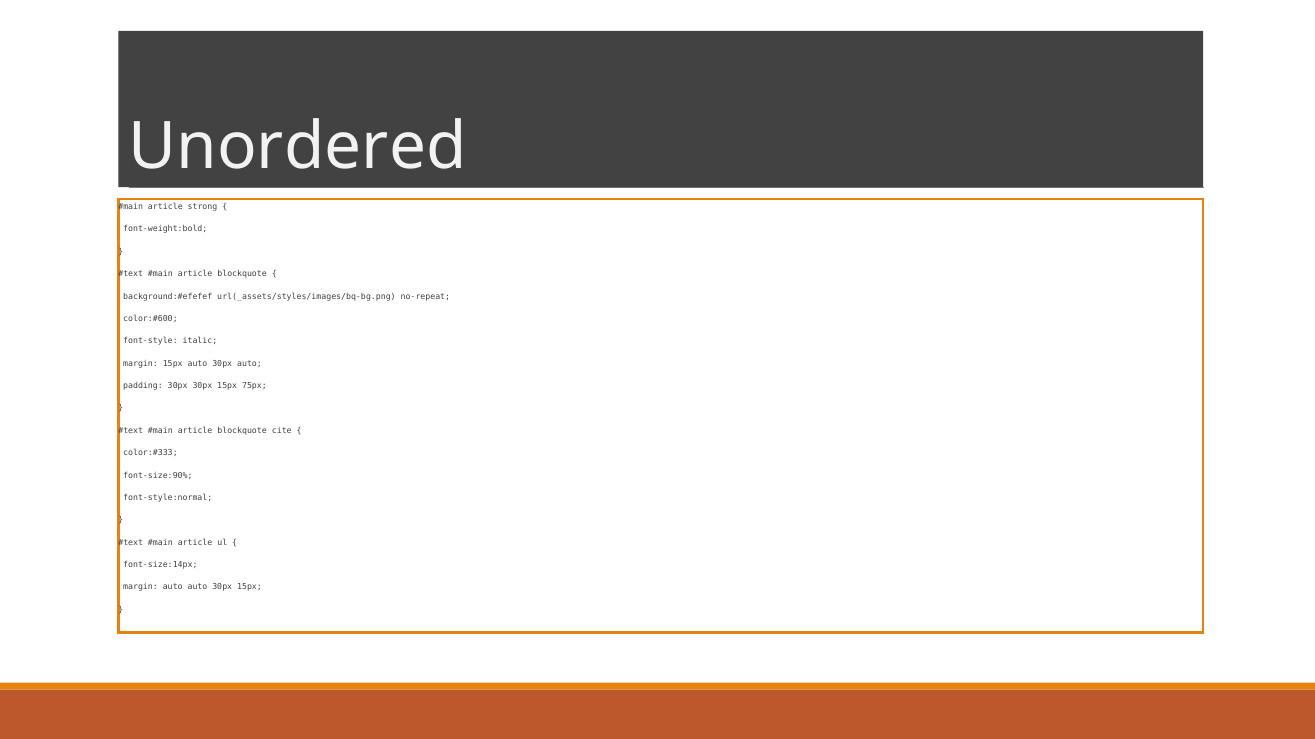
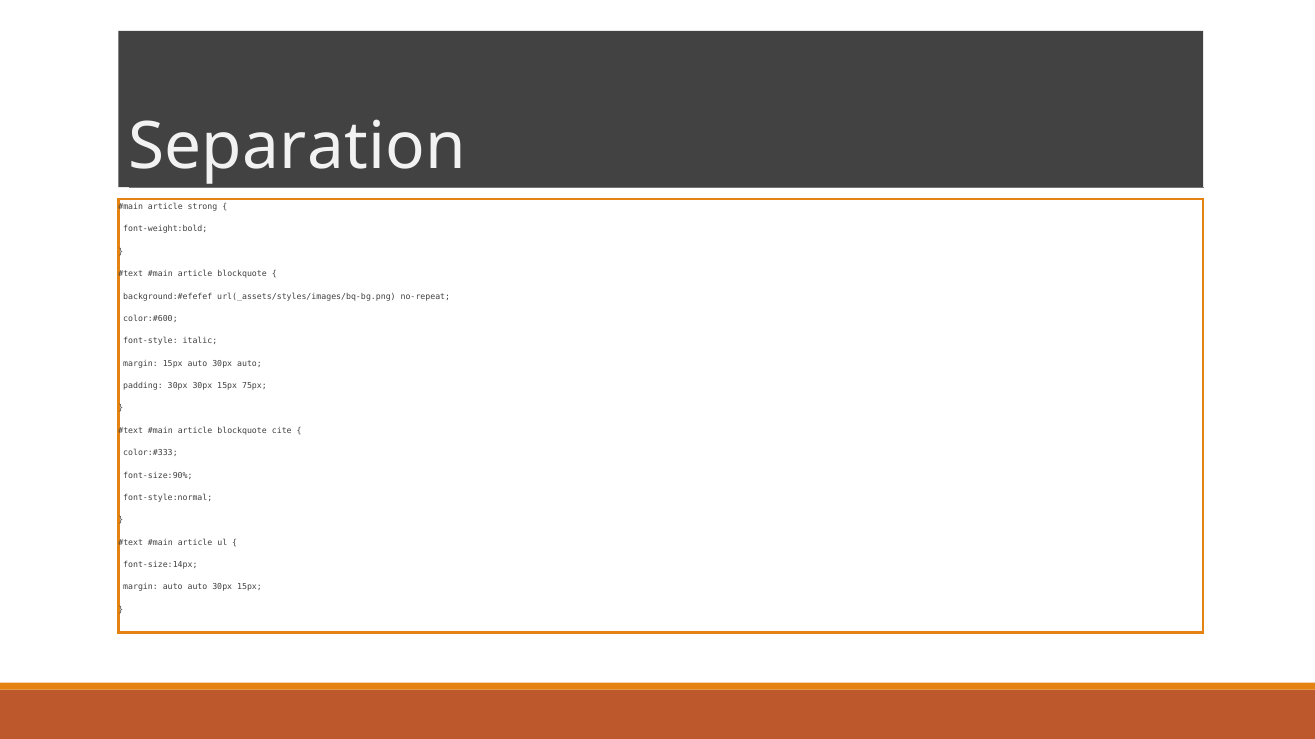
Unordered: Unordered -> Separation (297, 147)
